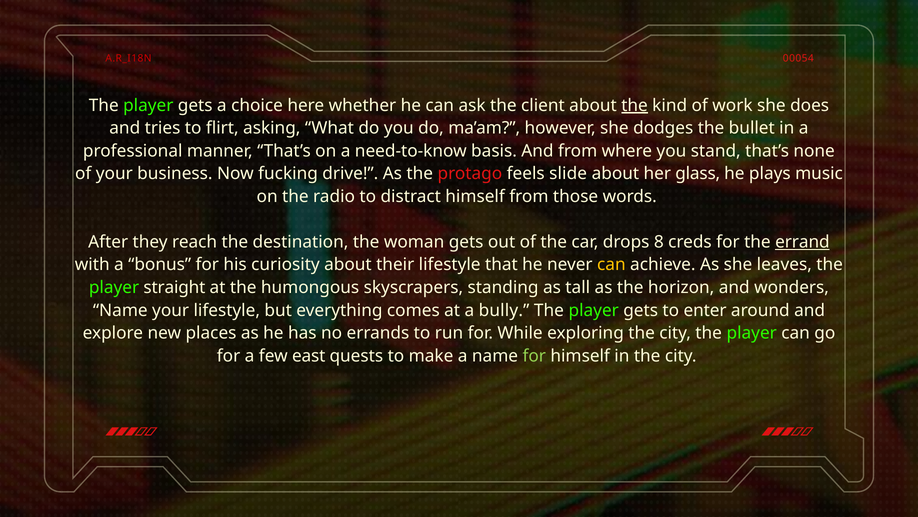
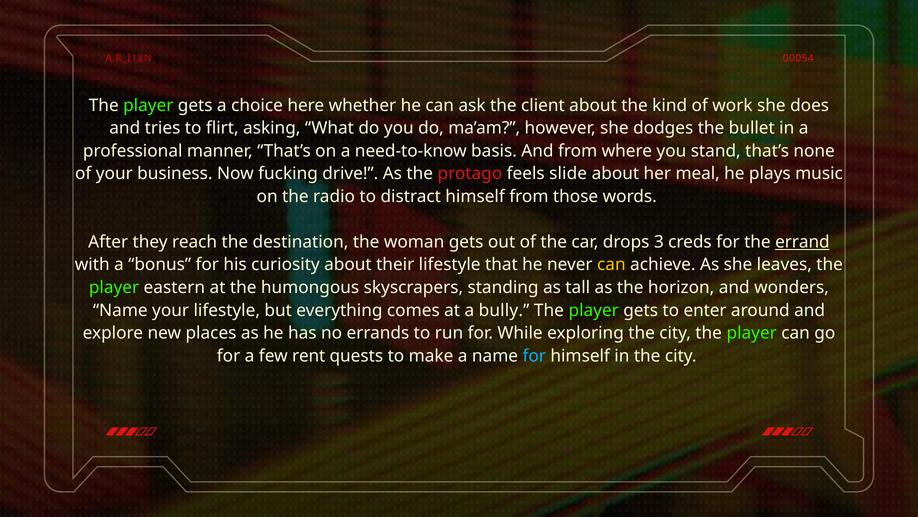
the underline: present -> none (635, 105)
glass: glass -> meal (698, 173)
8: 8 -> 3 (659, 242)
straight: straight -> eastern (174, 287)
east: east -> rent (309, 355)
for colour: light green -> light blue (534, 355)
